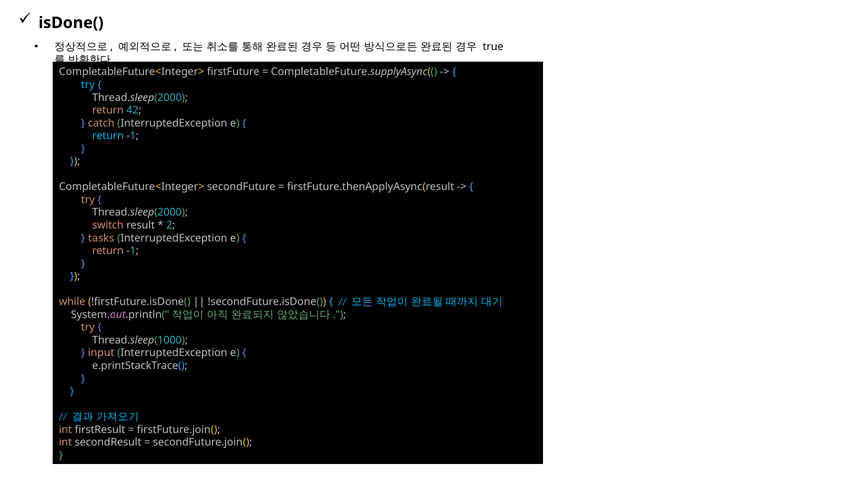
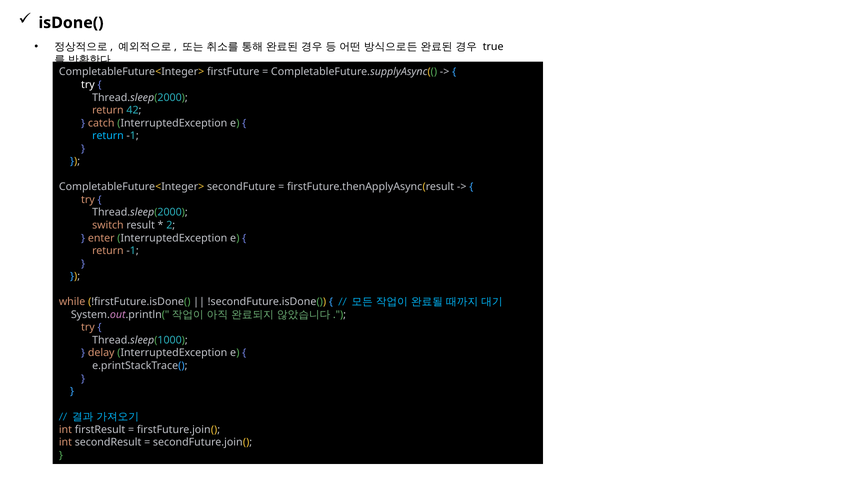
try colour: light blue -> white (88, 85)
tasks: tasks -> enter (101, 238)
input: input -> delay (101, 353)
